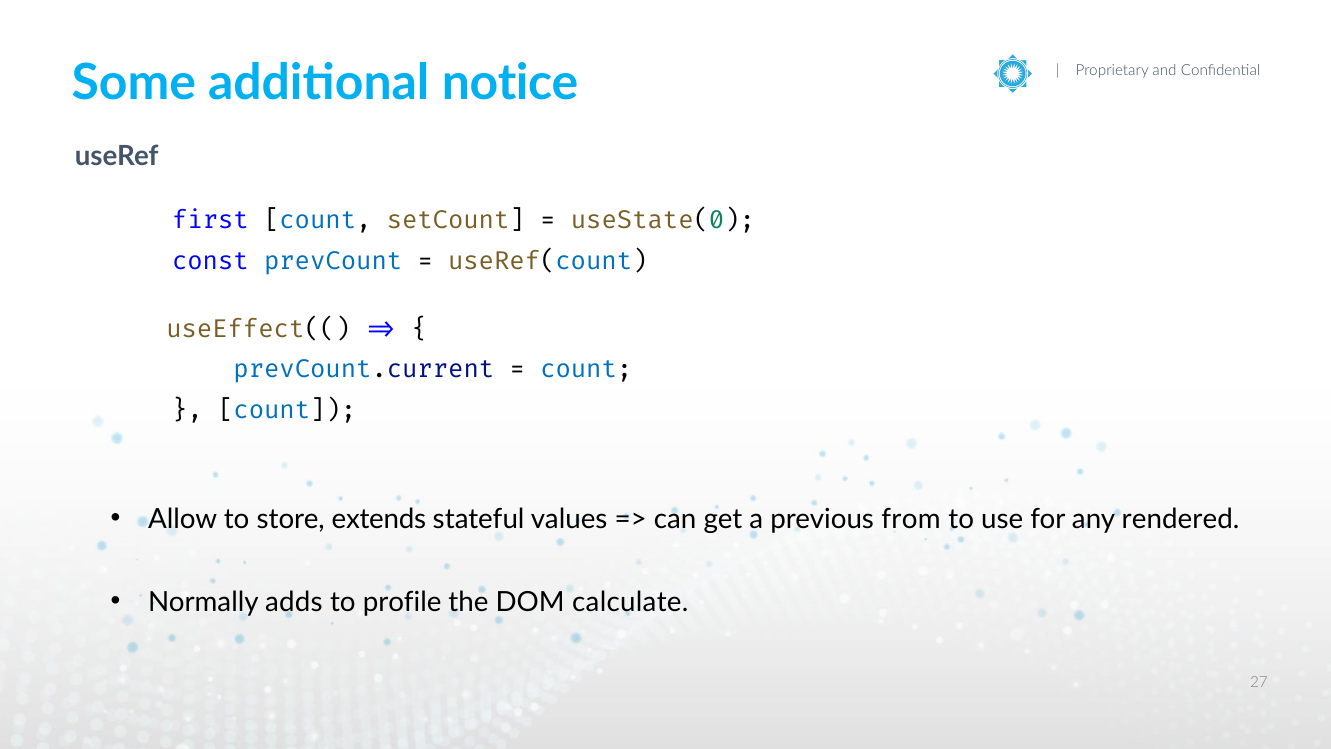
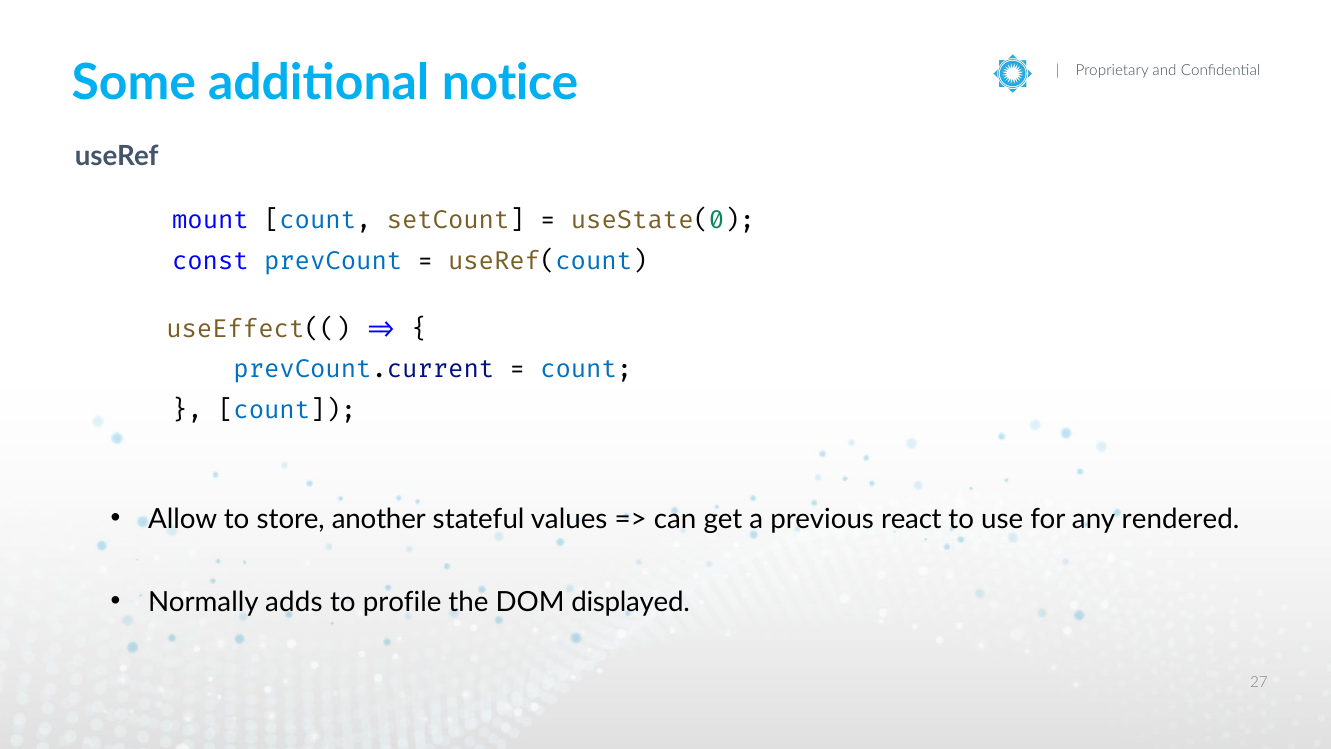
first: first -> mount (210, 220)
extends: extends -> another (379, 519)
from: from -> react (911, 519)
calculate: calculate -> displayed (631, 602)
